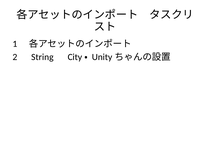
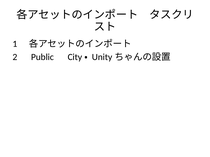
String: String -> Public (43, 57)
